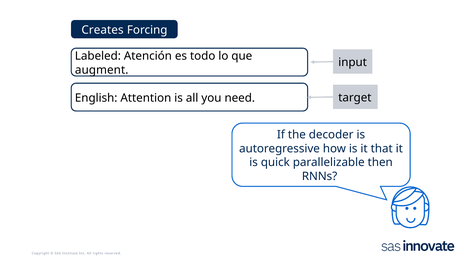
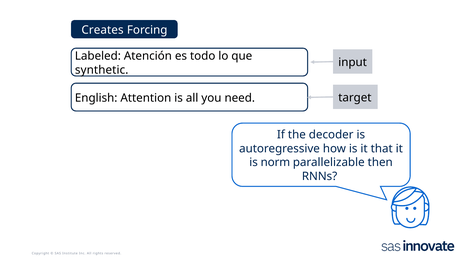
augment: augment -> synthetic (102, 70)
quick: quick -> norm (275, 162)
